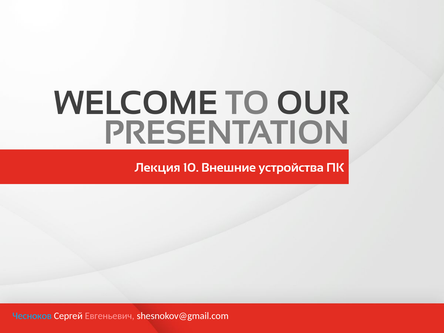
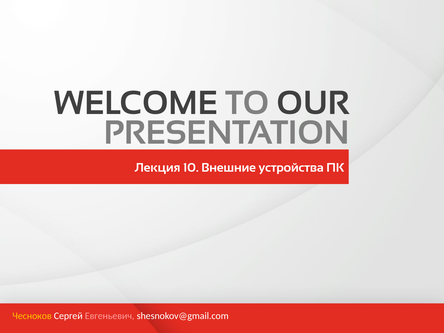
Чесноков colour: light blue -> yellow (32, 316)
